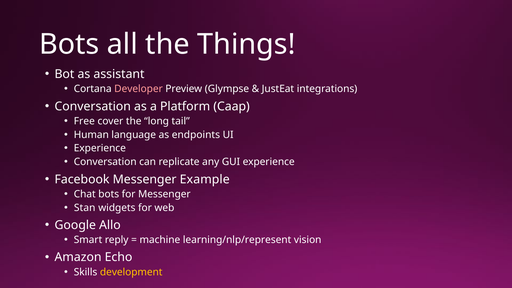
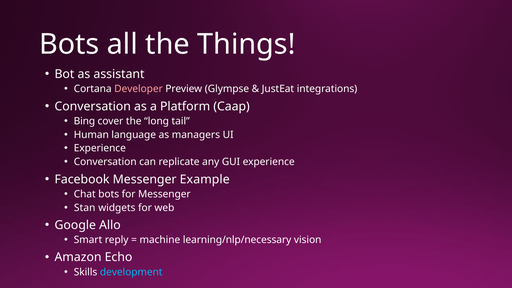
Free: Free -> Bing (84, 121)
endpoints: endpoints -> managers (196, 135)
learning/nlp/represent: learning/nlp/represent -> learning/nlp/necessary (237, 240)
development colour: yellow -> light blue (131, 272)
